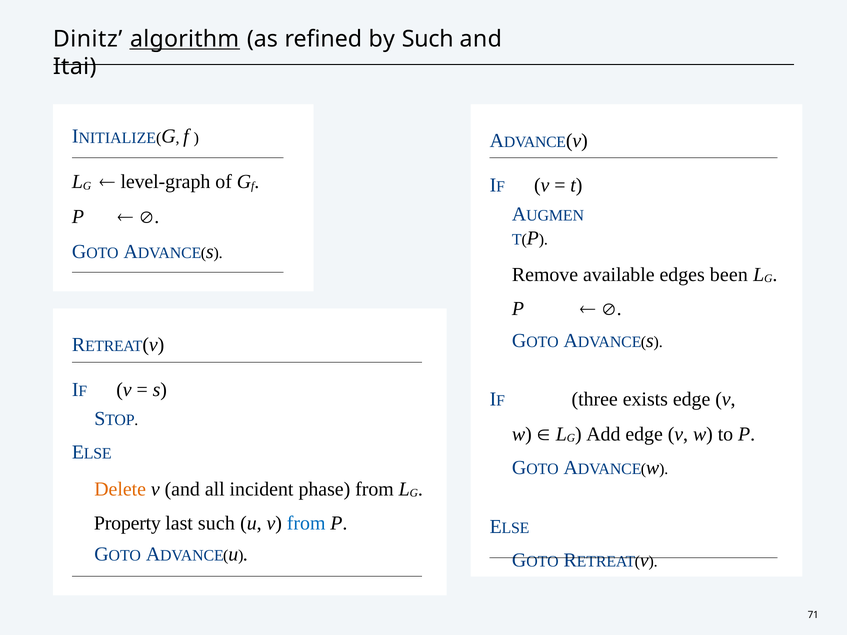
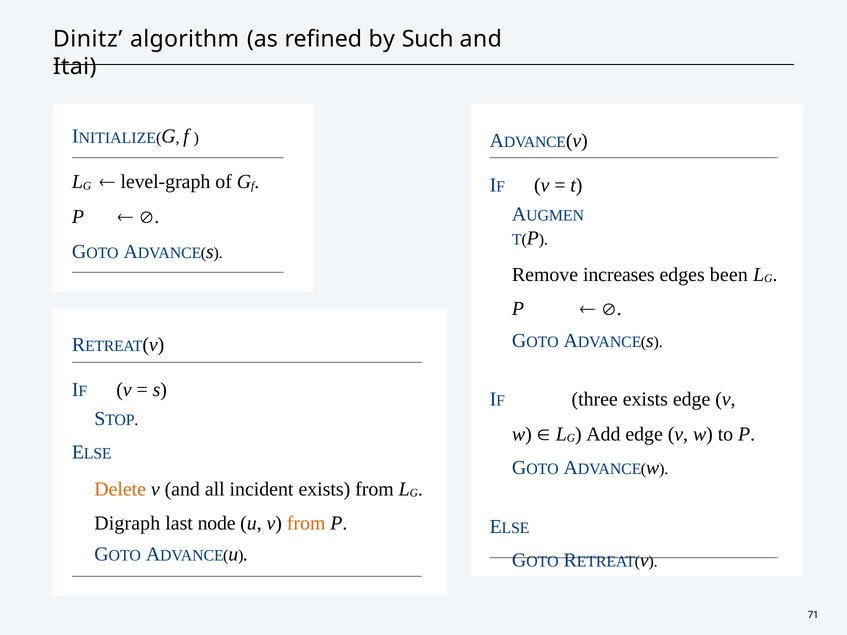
algorithm underline: present -> none (185, 39)
available: available -> increases (619, 275)
incident phase: phase -> exists (324, 489)
Property: Property -> Digraph (127, 523)
last such: such -> node (217, 523)
from colour: blue -> orange (306, 523)
